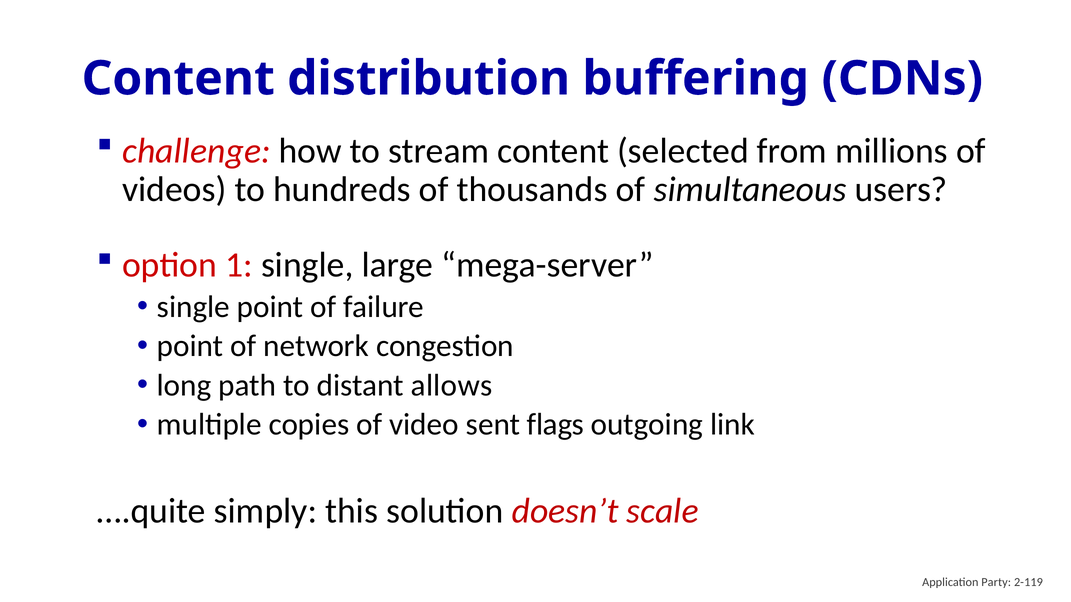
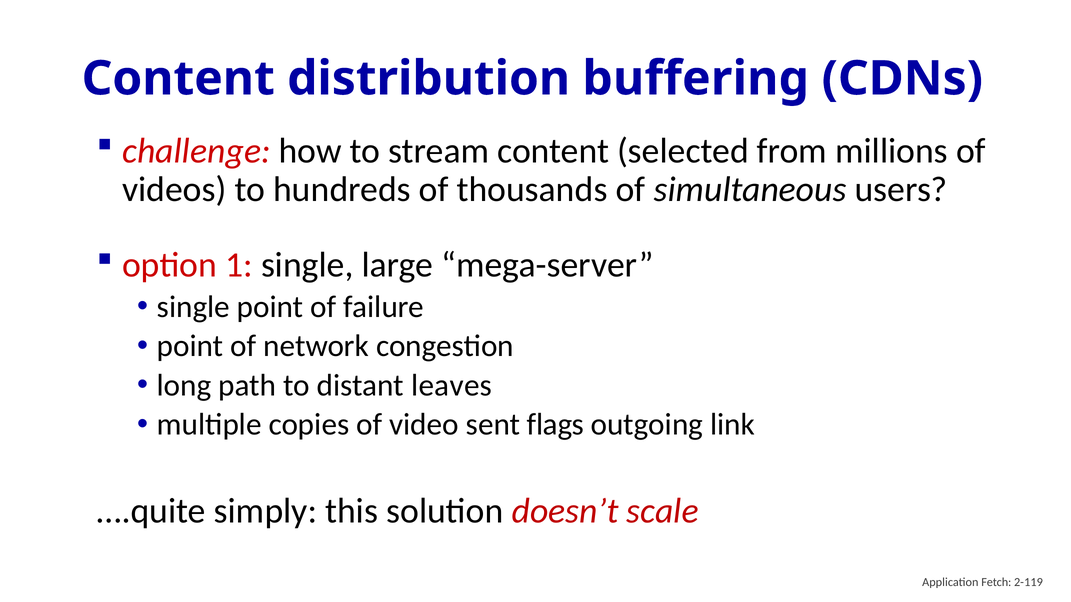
allows: allows -> leaves (452, 385)
Party: Party -> Fetch (996, 583)
